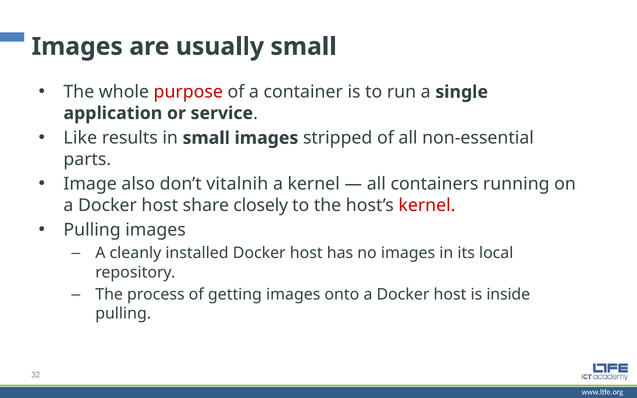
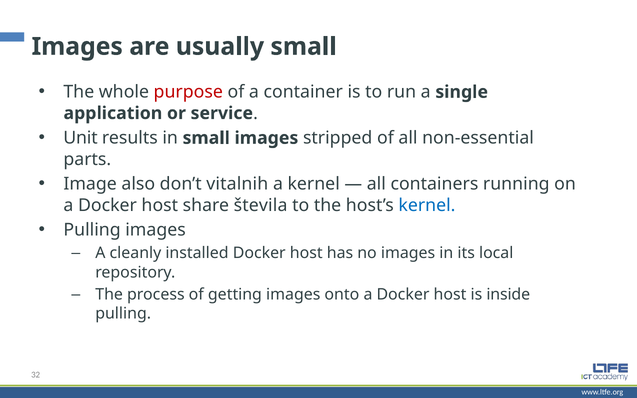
Like: Like -> Unit (80, 138)
closely: closely -> števila (261, 205)
kernel colour: red -> blue (427, 205)
